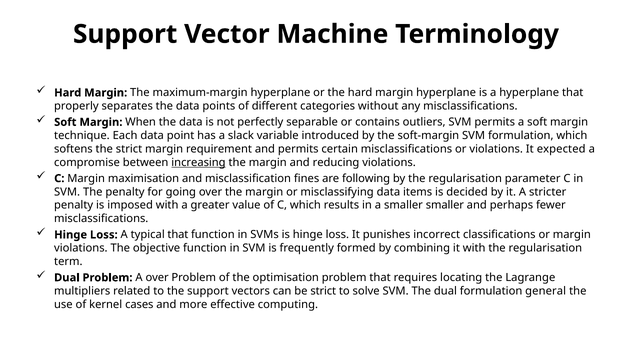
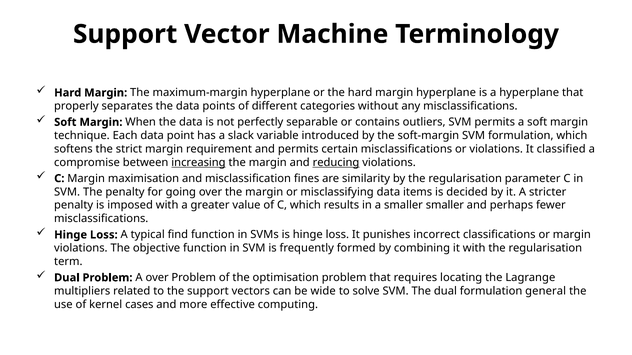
expected: expected -> classified (561, 149)
reducing underline: none -> present (336, 163)
following: following -> similarity (366, 179)
typical that: that -> find (178, 235)
be strict: strict -> wide (323, 291)
